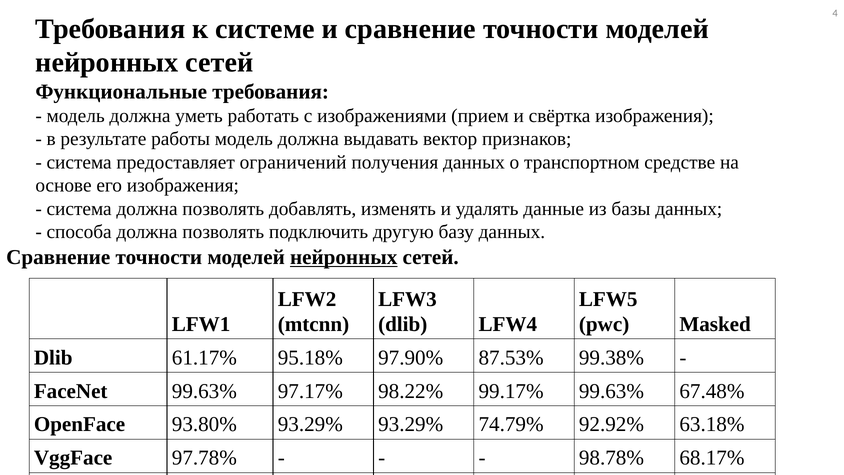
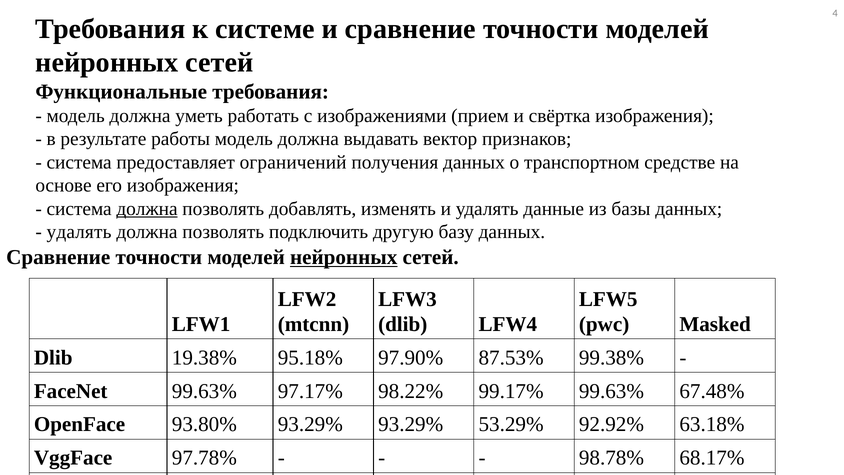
должна underline: none -> present (147, 209)
способа: способа -> удалять (79, 232)
61.17%: 61.17% -> 19.38% (204, 357)
74.79%: 74.79% -> 53.29% (511, 424)
